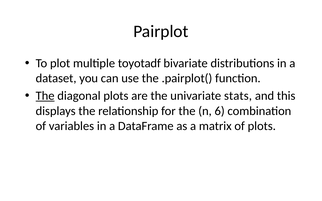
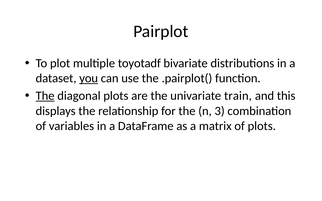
you underline: none -> present (89, 78)
stats: stats -> train (238, 96)
6: 6 -> 3 (220, 111)
